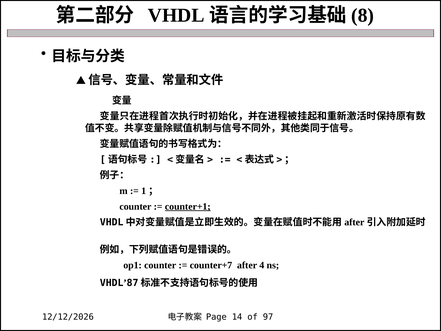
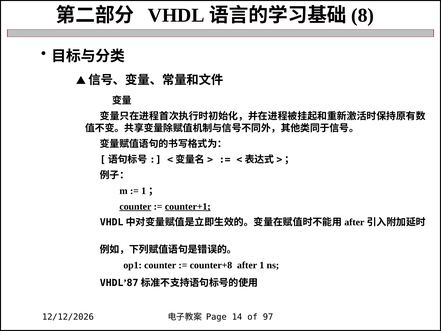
counter underline: none -> present (135, 206)
counter+7: counter+7 -> counter+8 (211, 265)
4: 4 -> 1 (262, 265)
